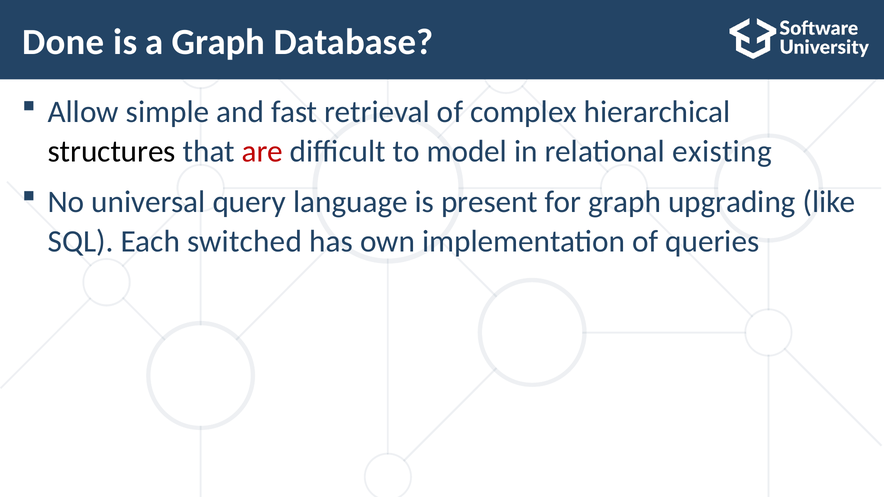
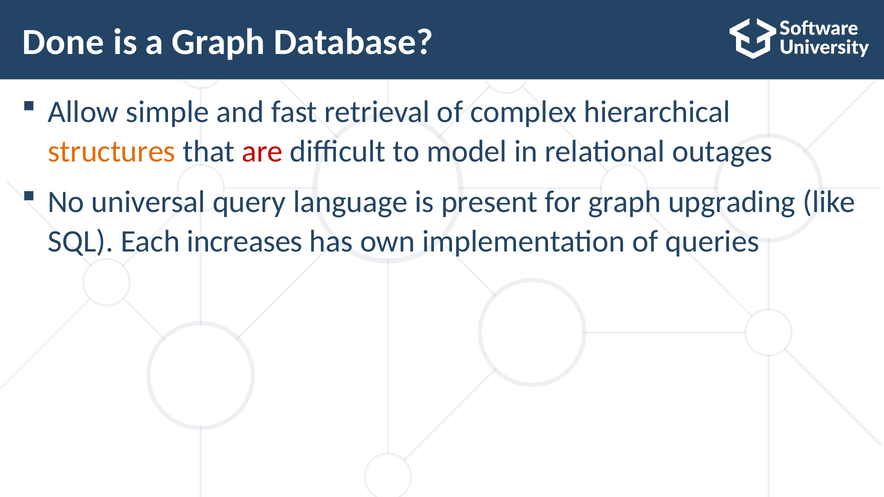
structures colour: black -> orange (112, 152)
existing: existing -> outages (722, 152)
switched: switched -> increases (245, 241)
